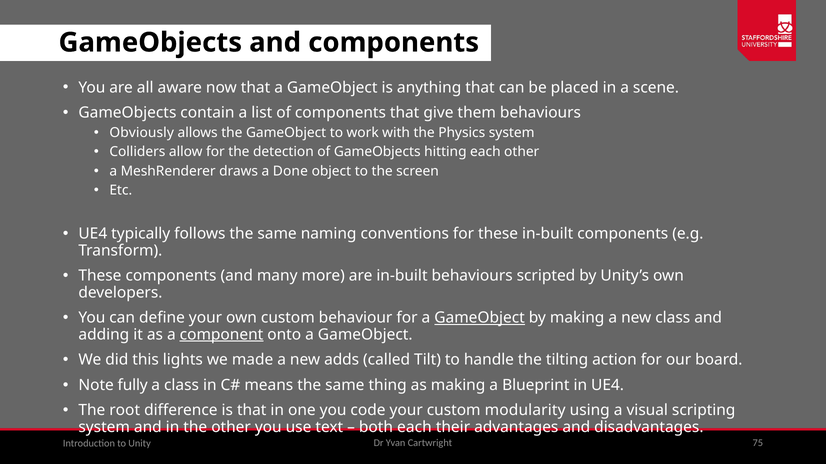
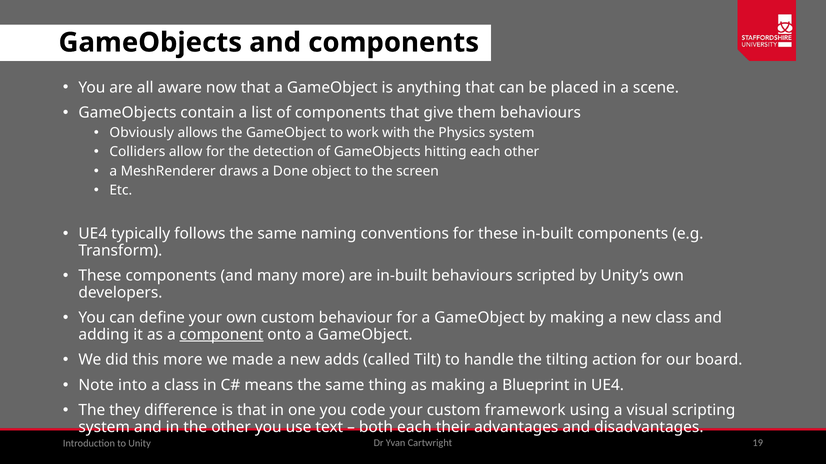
GameObject underline: present -> none (480, 318)
this lights: lights -> more (183, 360)
fully: fully -> into (133, 386)
root: root -> they (125, 411)
modularity: modularity -> framework (525, 411)
75: 75 -> 19 (758, 444)
